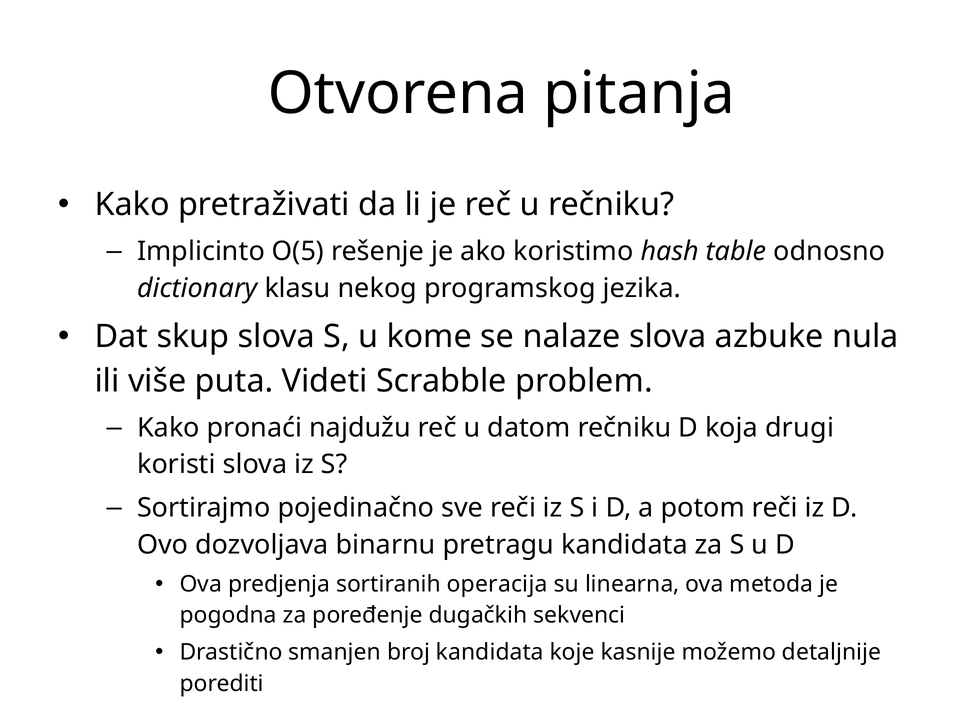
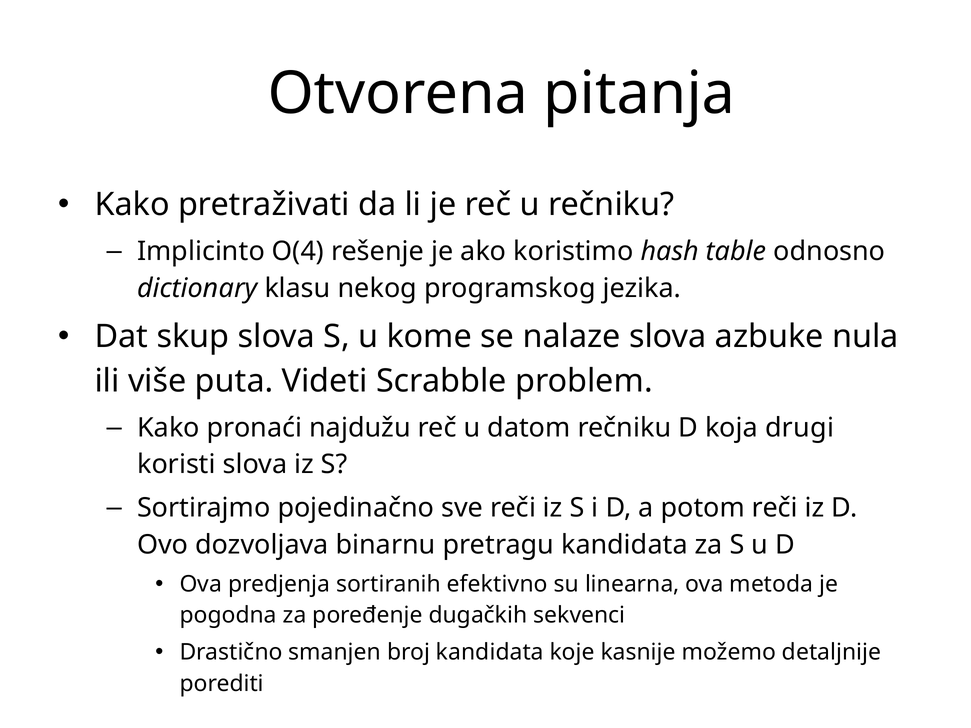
О(5: О(5 -> О(4 (298, 252)
operacija: operacija -> efektivno (497, 584)
